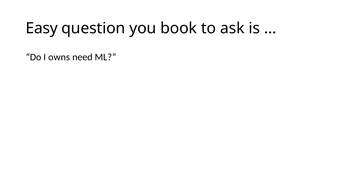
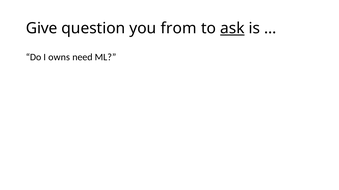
Easy: Easy -> Give (42, 28)
book: book -> from (179, 28)
ask underline: none -> present (232, 28)
